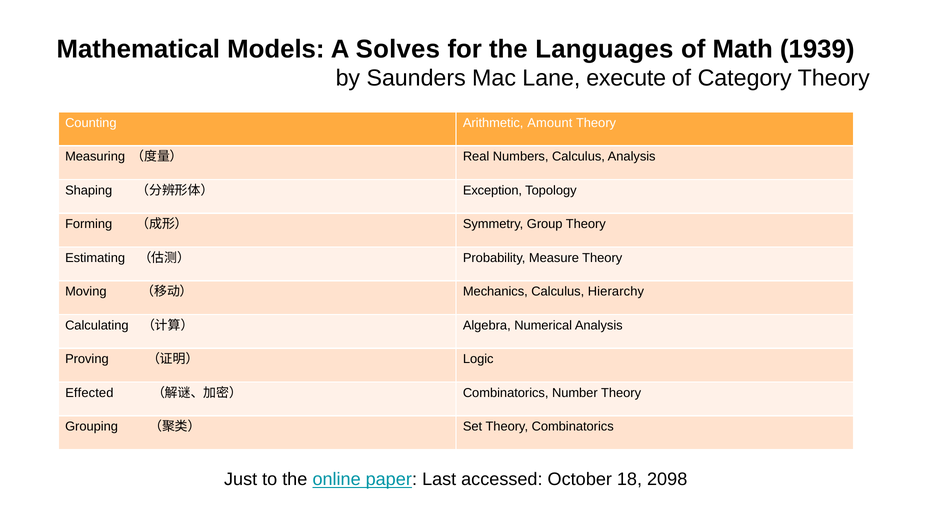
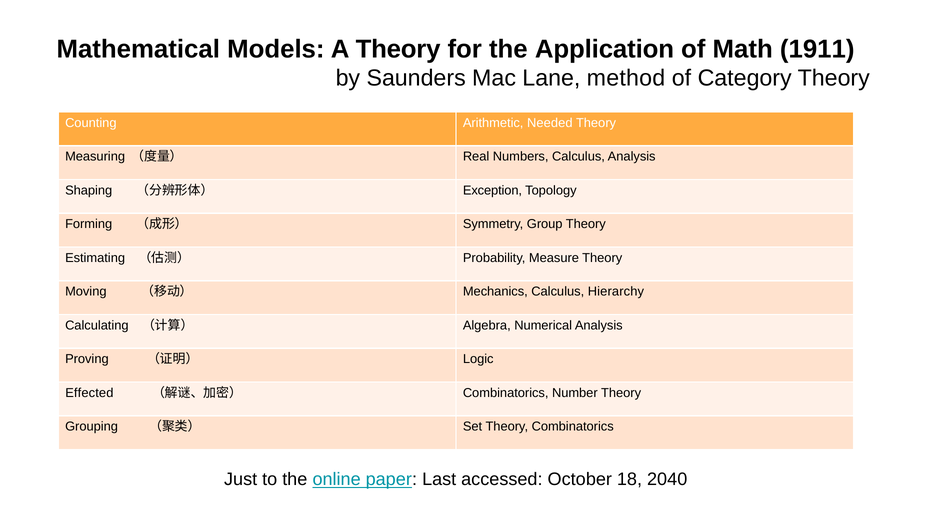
A Solves: Solves -> Theory (398, 49)
Languages: Languages -> Application (605, 49)
1939: 1939 -> 1911 (817, 49)
execute: execute -> method (626, 78)
Amount: Amount -> Needed (550, 123)
2098: 2098 -> 2040 (667, 479)
